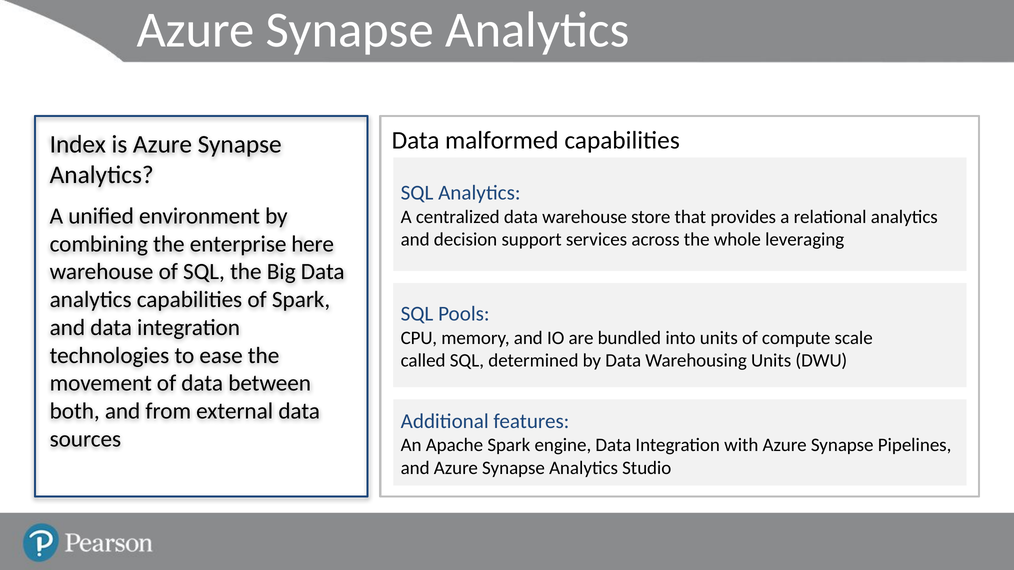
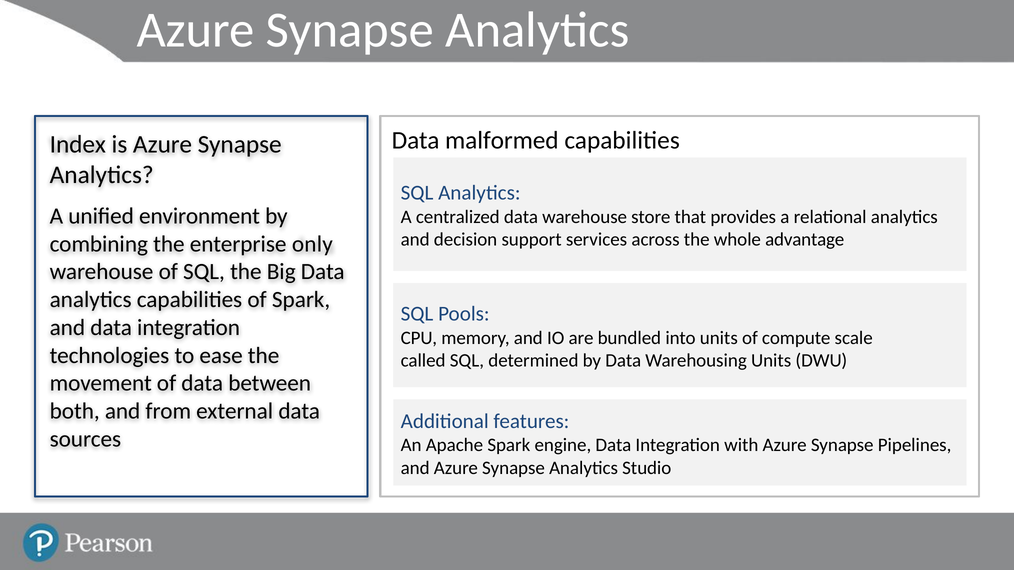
leveraging: leveraging -> advantage (805, 240)
here: here -> only (312, 244)
